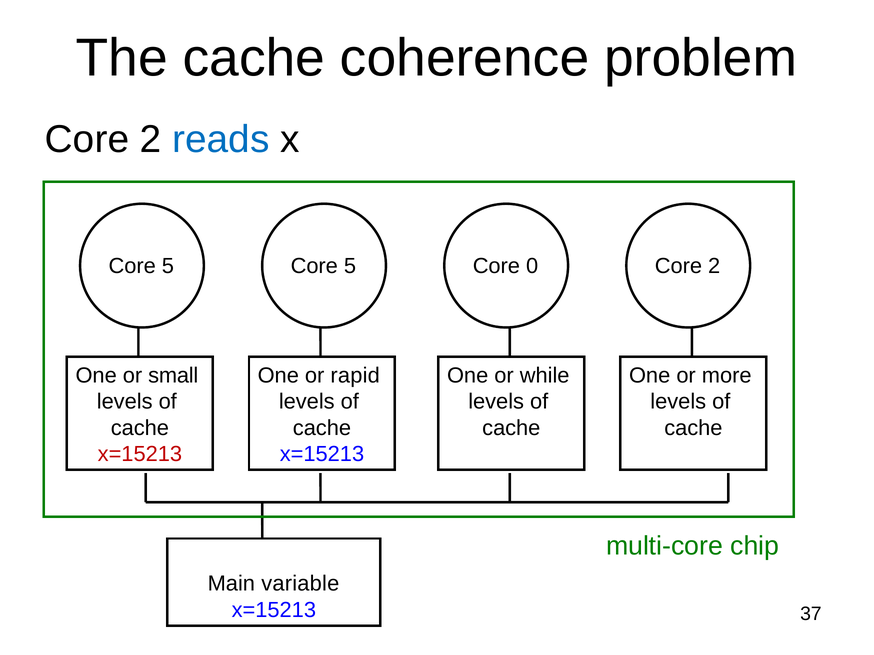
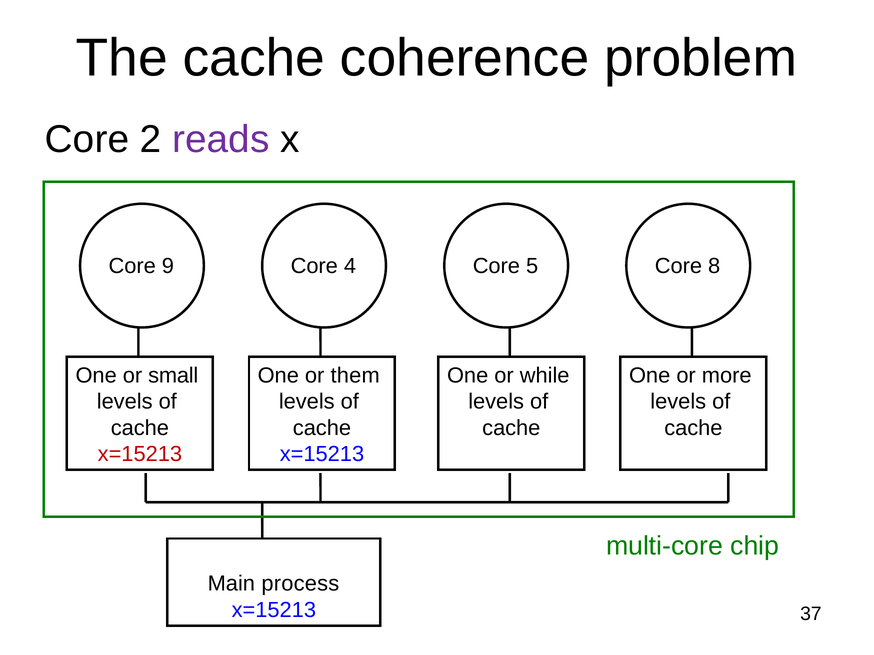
reads colour: blue -> purple (221, 140)
5: 5 -> 9 (168, 266)
5: 5 -> 4 (350, 266)
0: 0 -> 5 (532, 266)
2: 2 -> 8 (714, 266)
rapid: rapid -> them (355, 376)
variable: variable -> process (300, 584)
